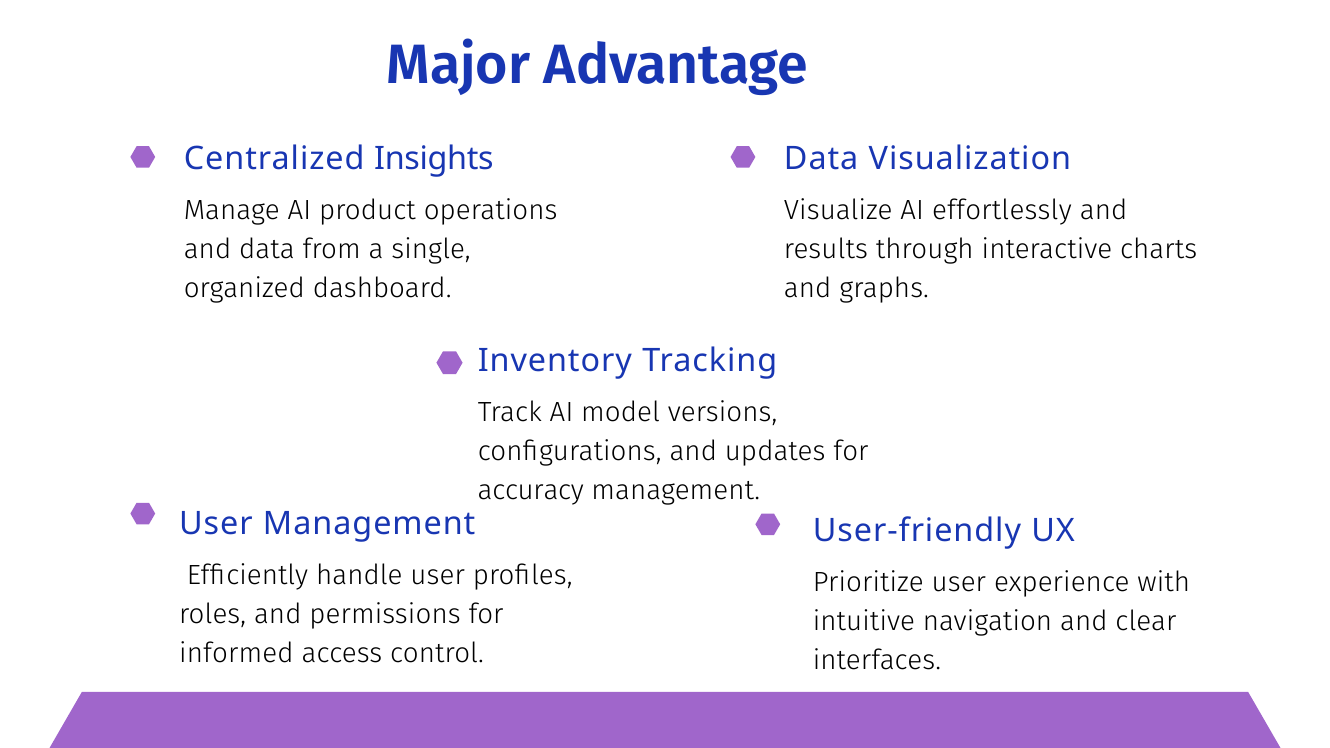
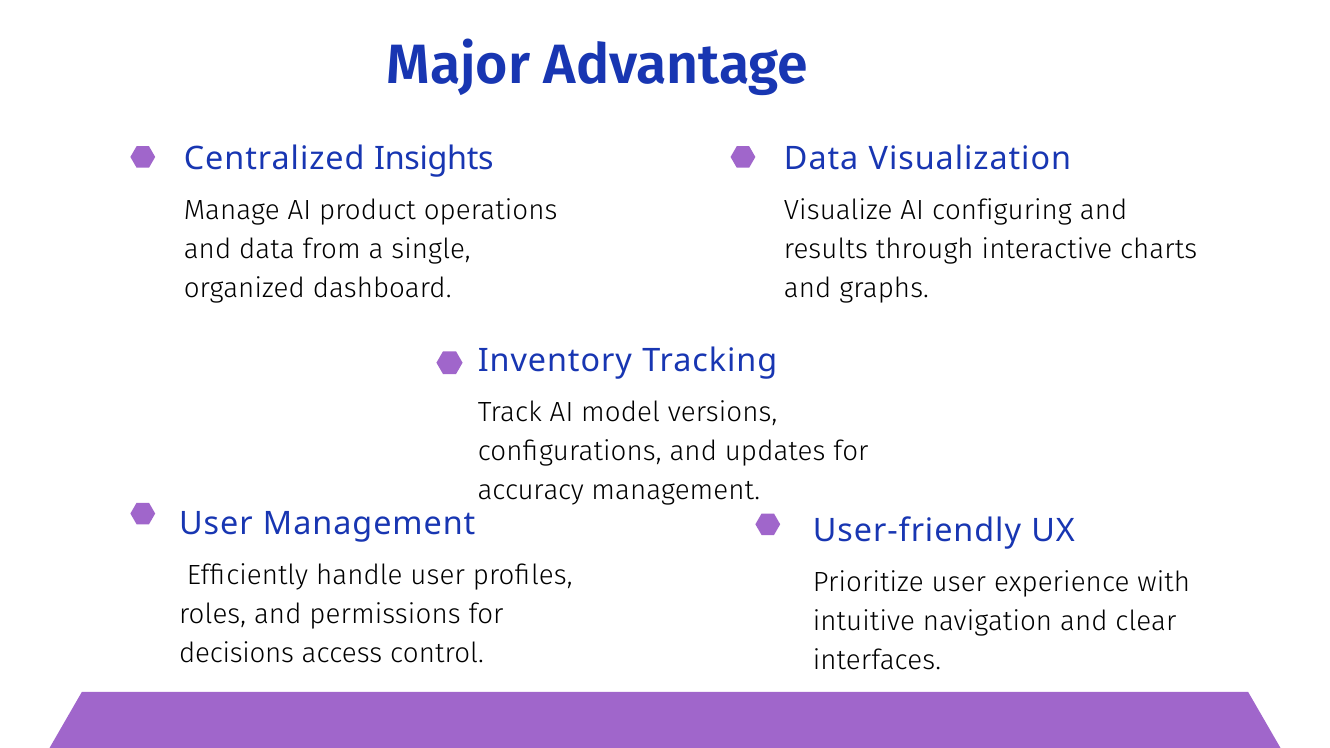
effortlessly: effortlessly -> configuring (1002, 211)
informed: informed -> decisions (237, 654)
